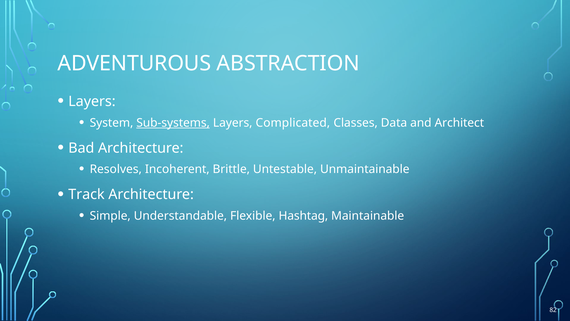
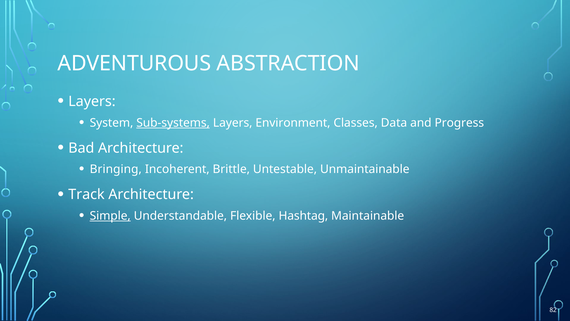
Complicated: Complicated -> Environment (293, 123)
Architect: Architect -> Progress (459, 123)
Resolves: Resolves -> Bringing (116, 169)
Simple underline: none -> present (110, 216)
